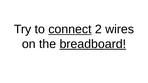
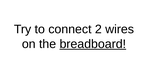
connect underline: present -> none (70, 29)
